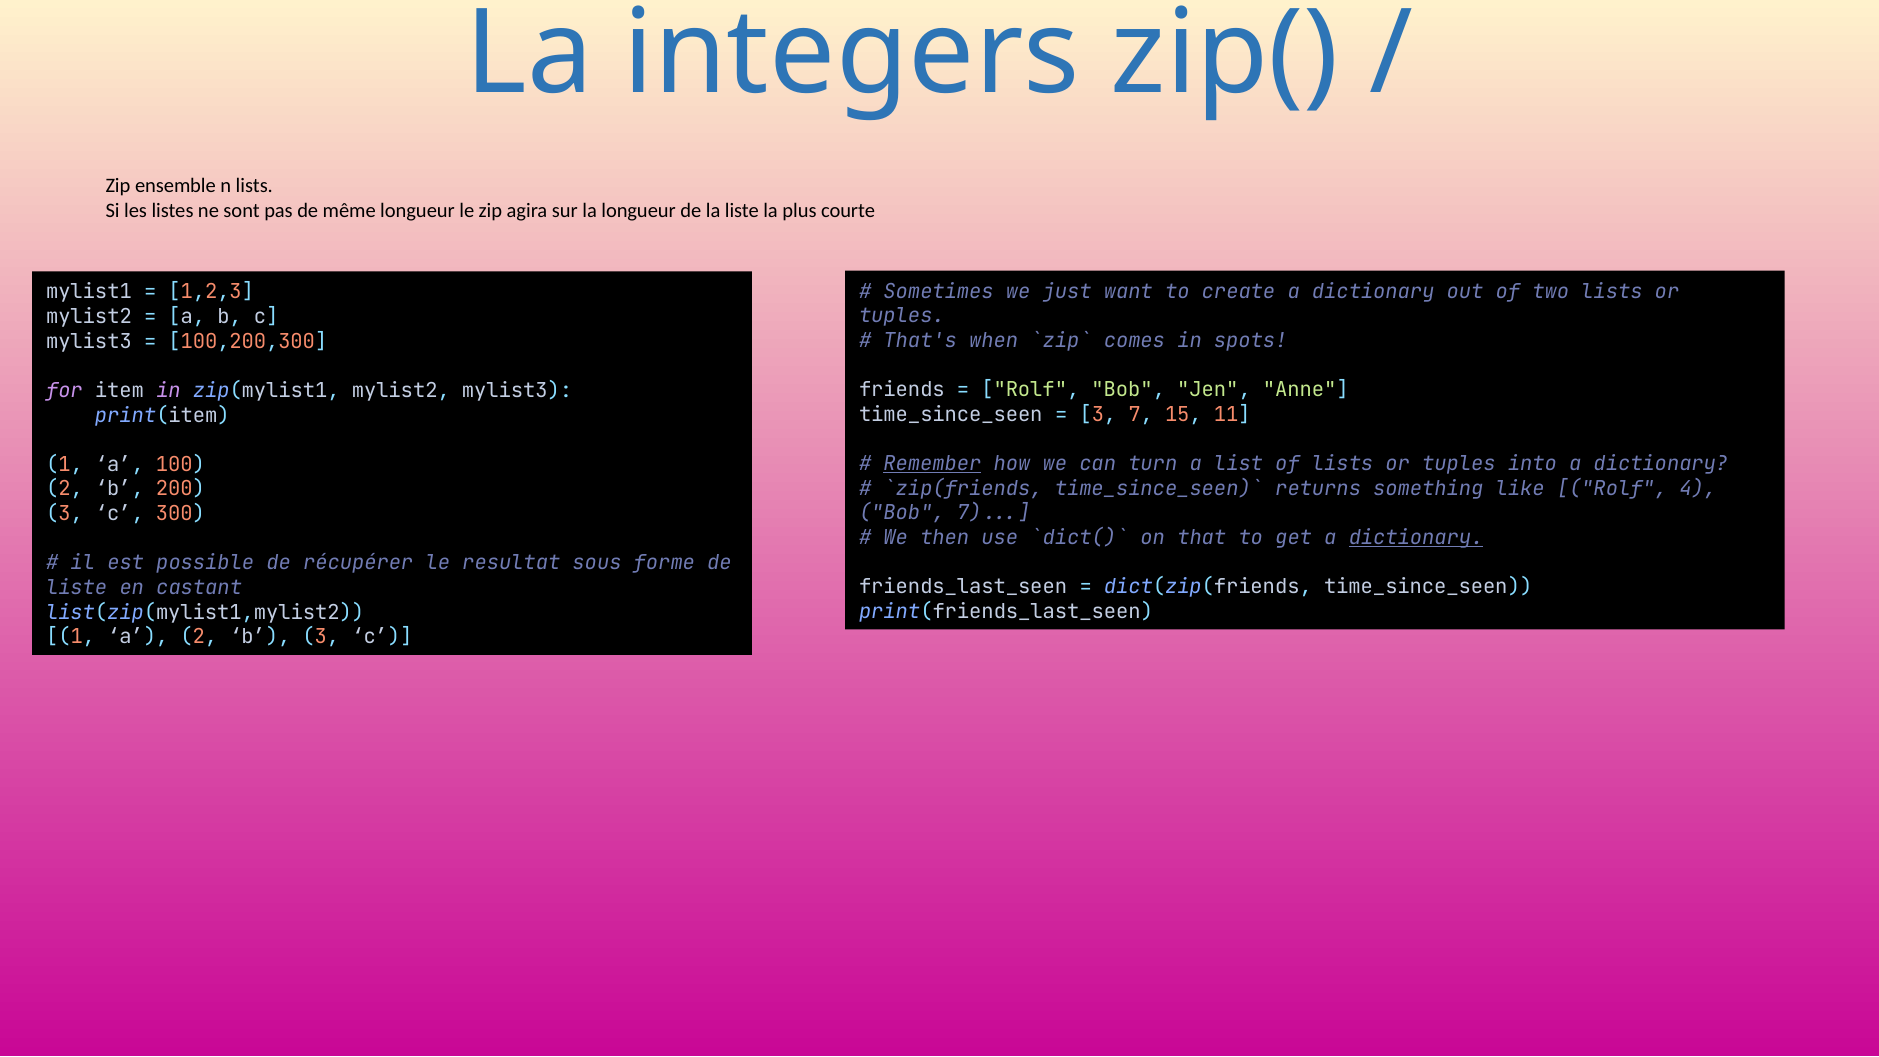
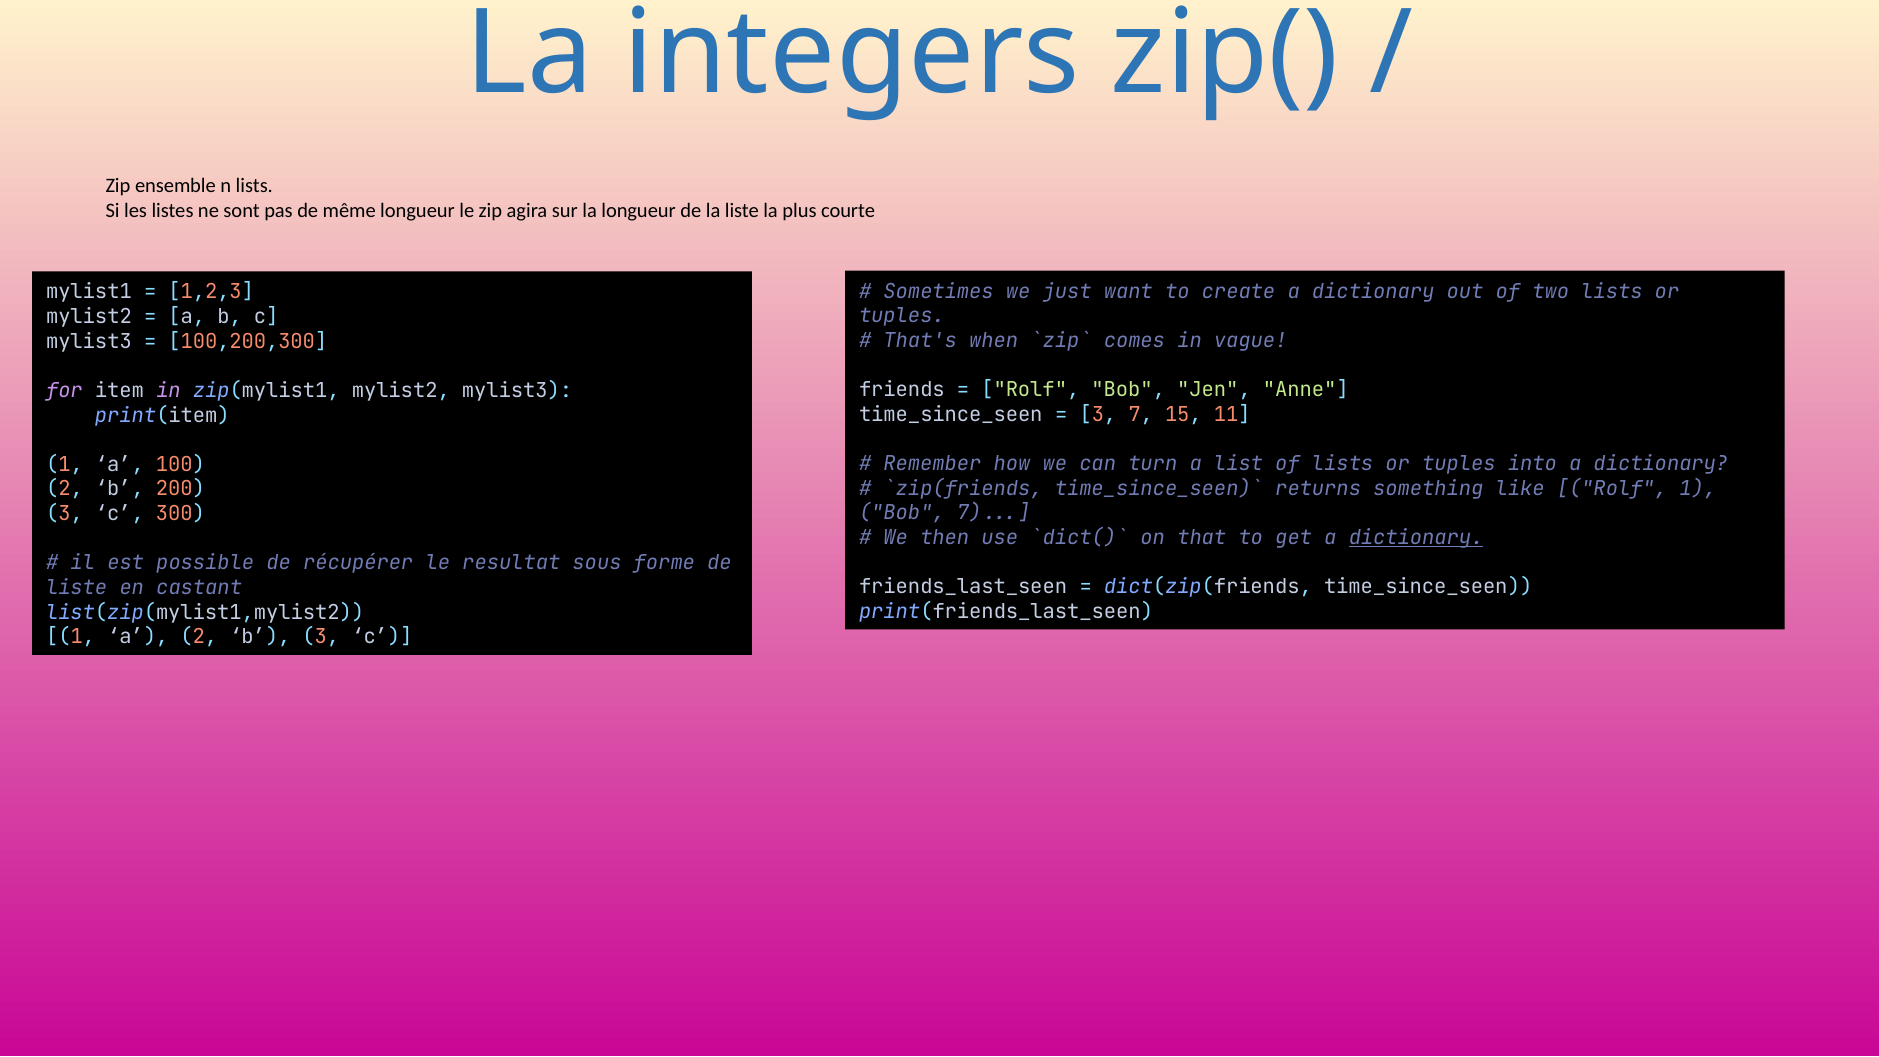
spots: spots -> vague (1251, 341)
Remember underline: present -> none (932, 464)
Rolf 4: 4 -> 1 (1698, 488)
